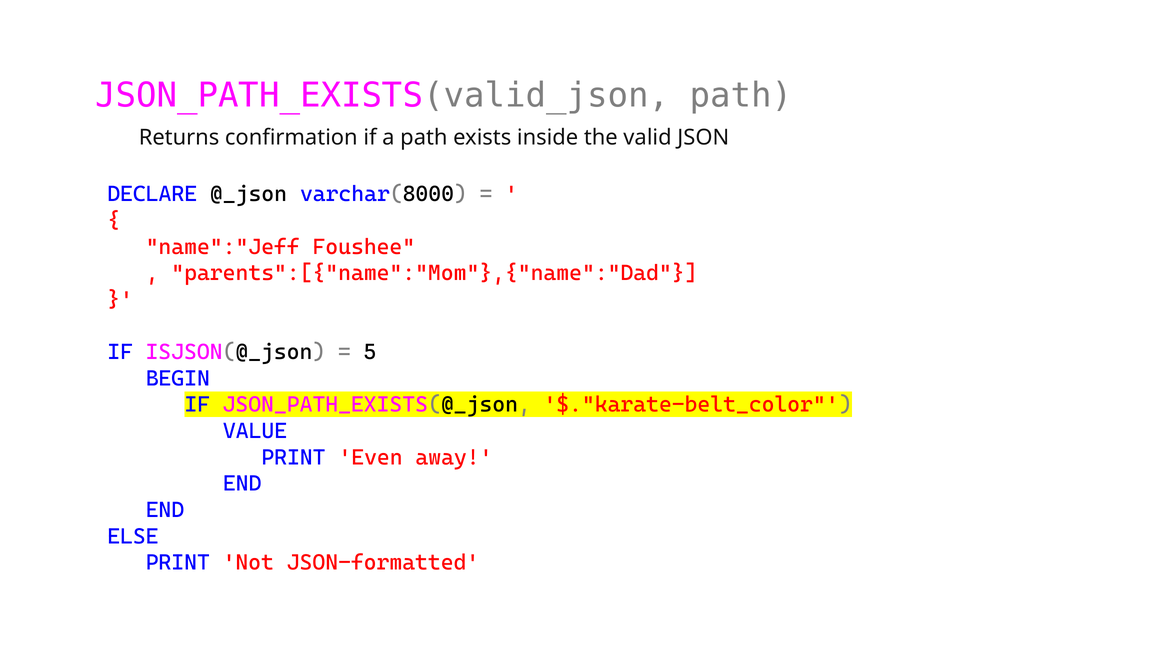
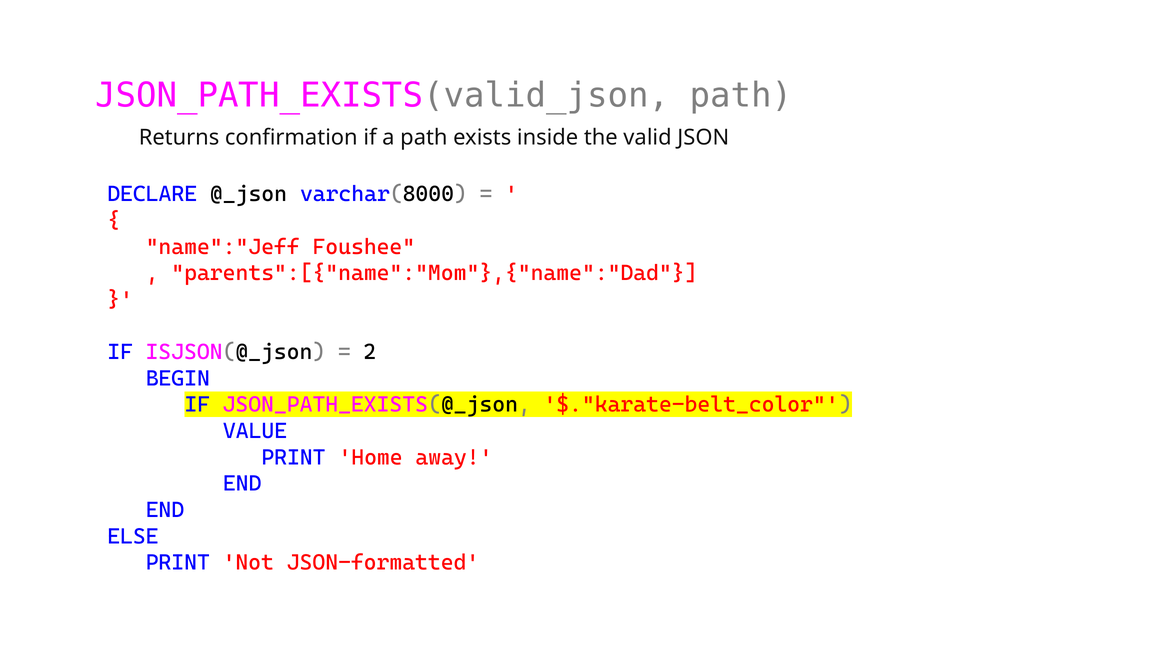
5: 5 -> 2 (370, 352)
Even: Even -> Home (371, 457)
